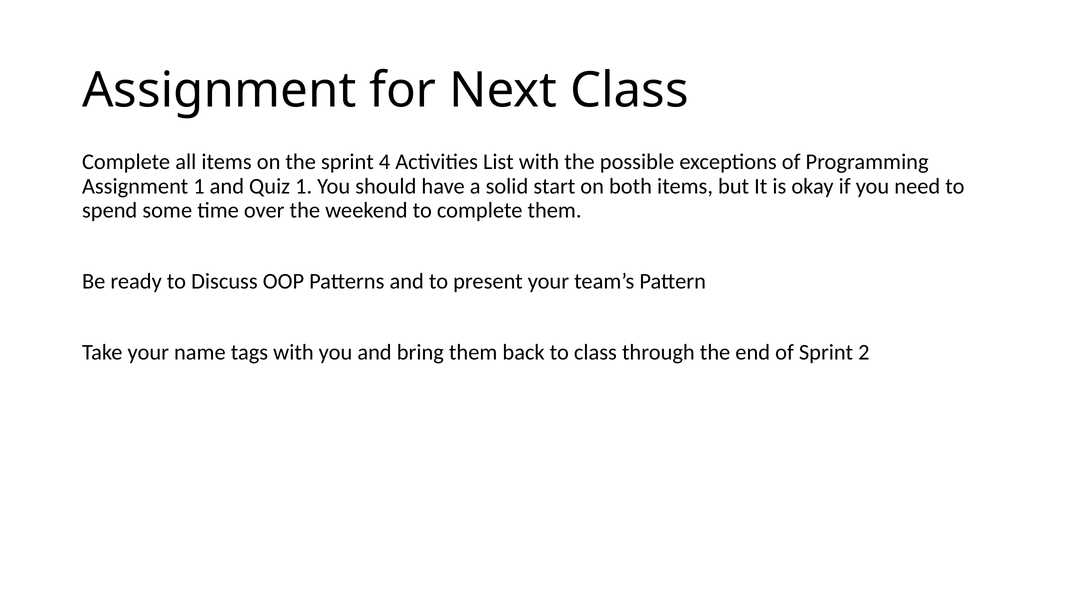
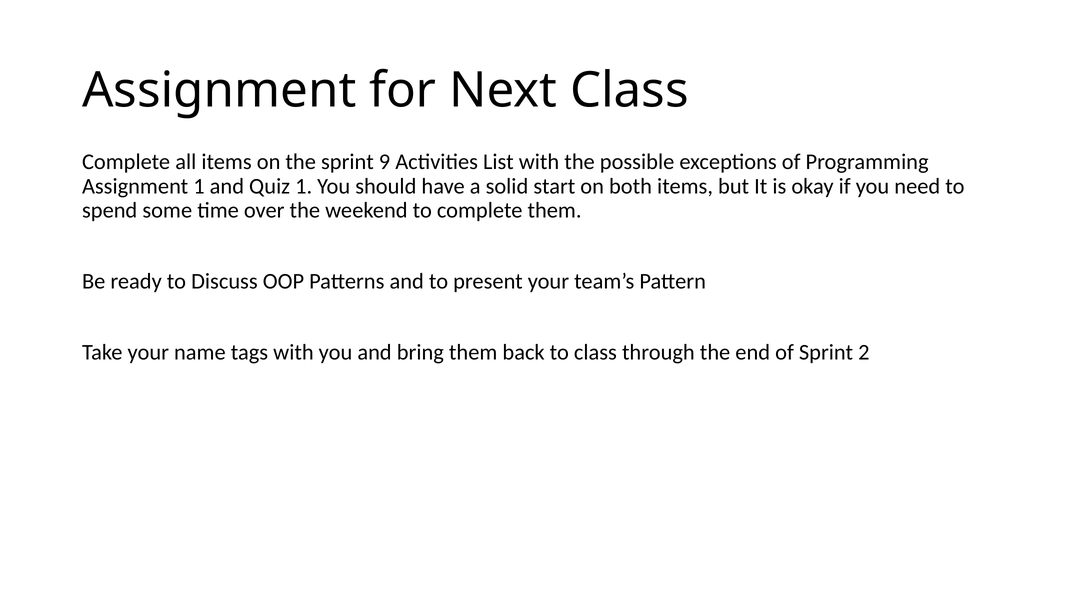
4: 4 -> 9 (384, 162)
